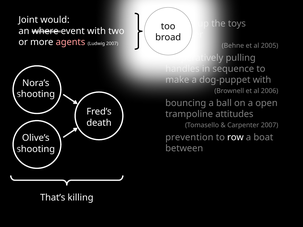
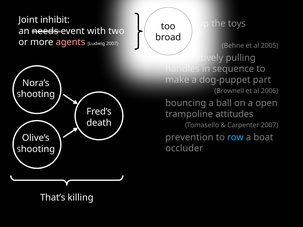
would: would -> inhibit (55, 20)
where: where -> needs (45, 31)
with: with -> part (262, 80)
row colour: white -> light blue (235, 137)
between: between -> occluder (184, 149)
